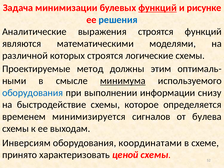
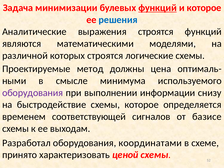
и рисунке: рисунке -> которое (204, 8)
этим: этим -> цена (161, 69)
минимума underline: present -> none (123, 81)
оборудования colour: blue -> purple (33, 93)
минимизируется: минимизируется -> соответствующей (89, 117)
булева: булева -> базисе (207, 117)
Инверсиям: Инверсиям -> Разработал (26, 143)
